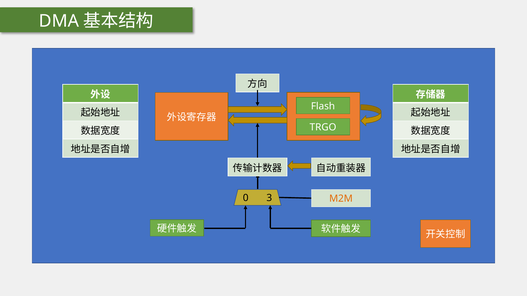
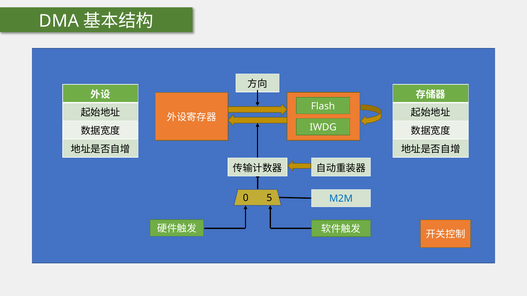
TRGO: TRGO -> IWDG (323, 128)
3: 3 -> 5 (269, 198)
M2M colour: orange -> blue (341, 199)
